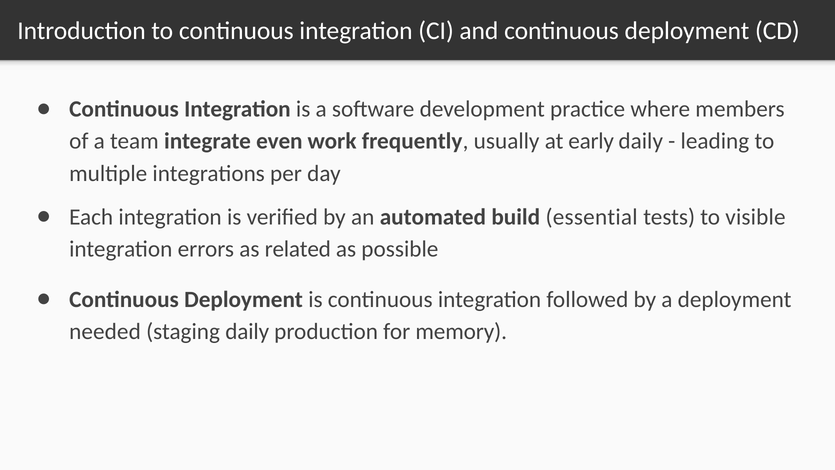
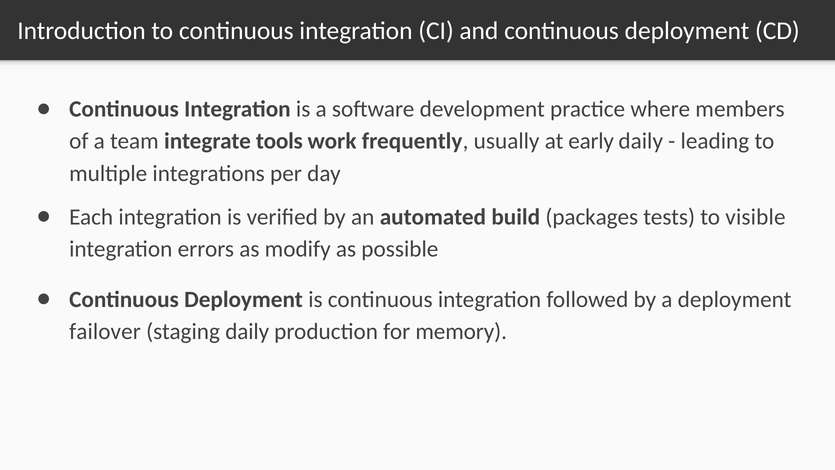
even: even -> tools (279, 141)
essential: essential -> packages (592, 217)
related: related -> modify (298, 249)
needed: needed -> failover (105, 331)
